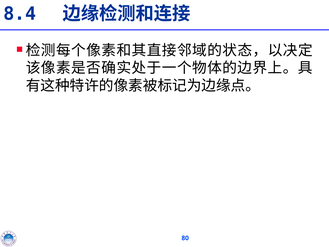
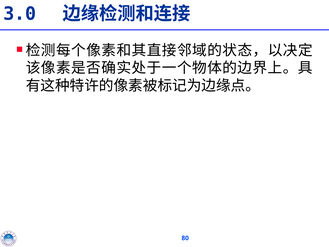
8.4: 8.4 -> 3.0 (20, 14)
